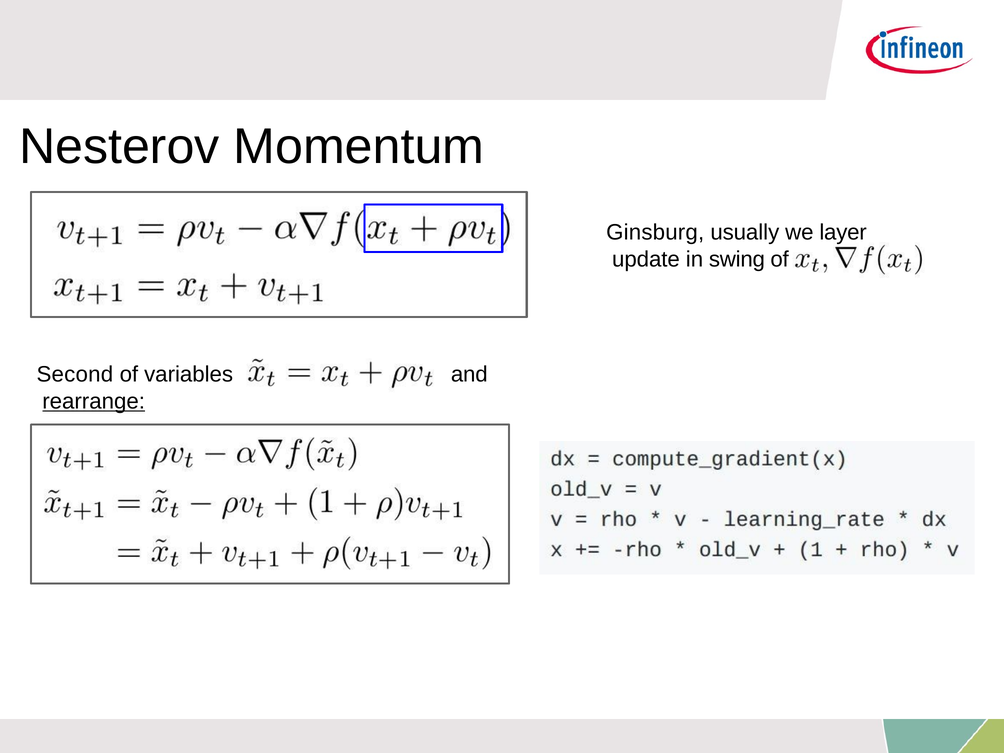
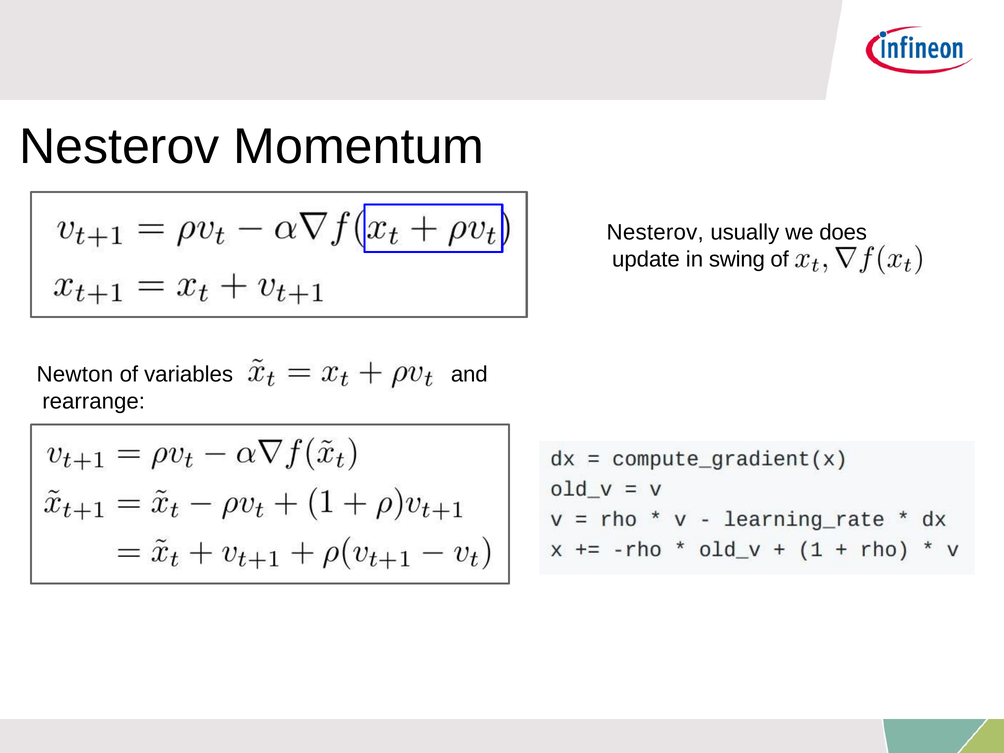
Ginsburg: Ginsburg -> Nesterov (655, 232)
layer: layer -> does (843, 232)
Second: Second -> Newton (75, 374)
rearrange underline: present -> none (94, 401)
